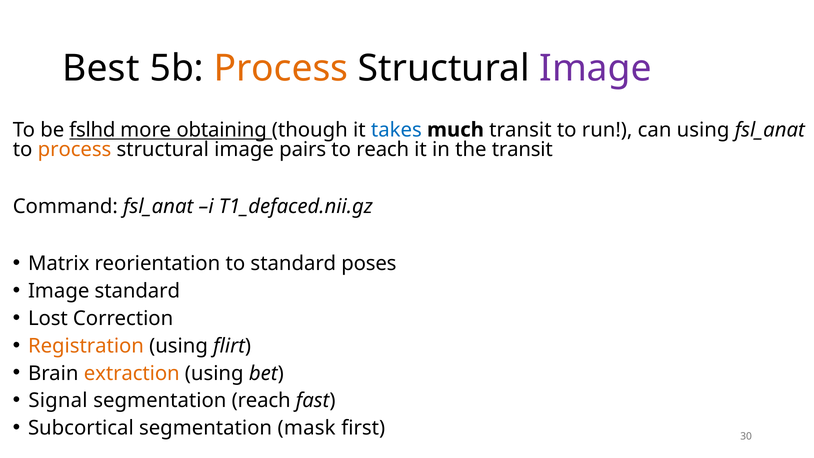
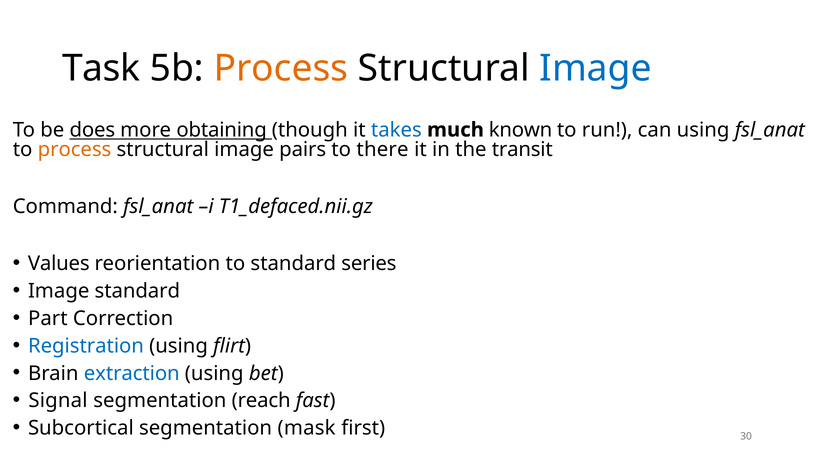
Best: Best -> Task (101, 68)
Image colour: purple -> blue (596, 68)
fslhd: fslhd -> does (92, 130)
much transit: transit -> known (521, 130)
to reach: reach -> there (383, 150)
Matrix: Matrix -> Values (59, 264)
poses: poses -> series (369, 264)
Lost: Lost -> Part (48, 318)
Registration colour: orange -> blue (86, 346)
extraction colour: orange -> blue (132, 373)
